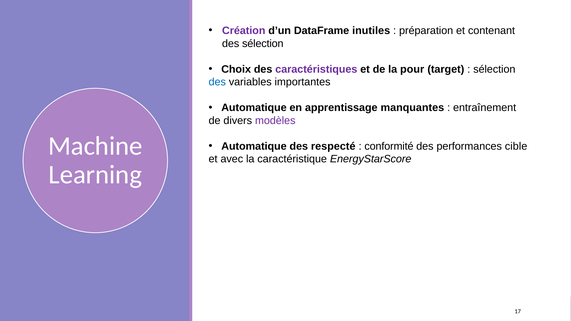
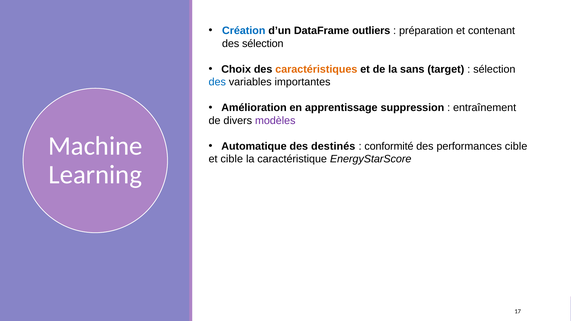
Création colour: purple -> blue (244, 31)
inutiles: inutiles -> outliers (371, 31)
caractéristiques colour: purple -> orange (316, 69)
pour: pour -> sans (412, 69)
Automatique: Automatique -> Amélioration (254, 108)
manquantes: manquantes -> suppression (412, 108)
respecté: respecté -> destinés (333, 146)
et avec: avec -> cible (232, 159)
